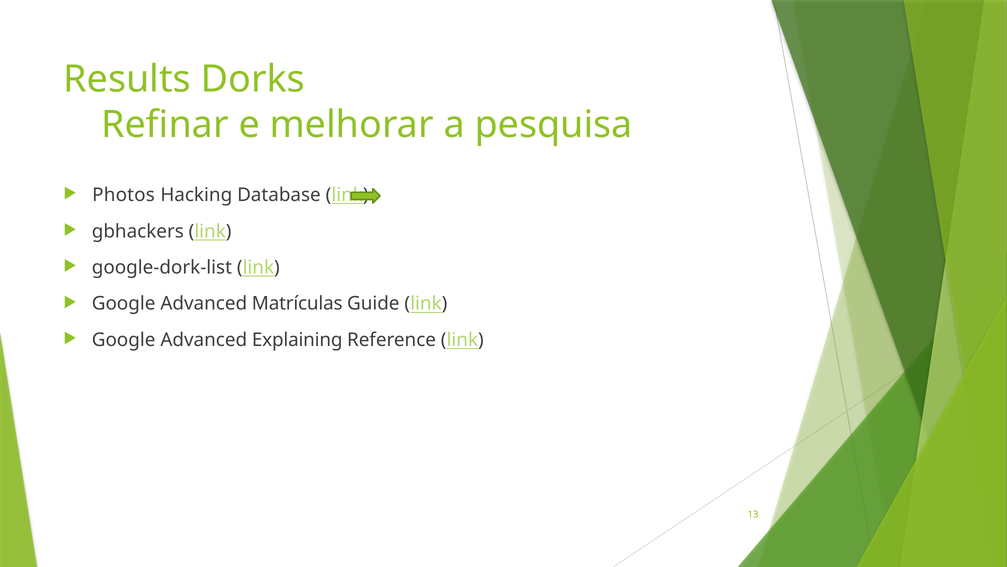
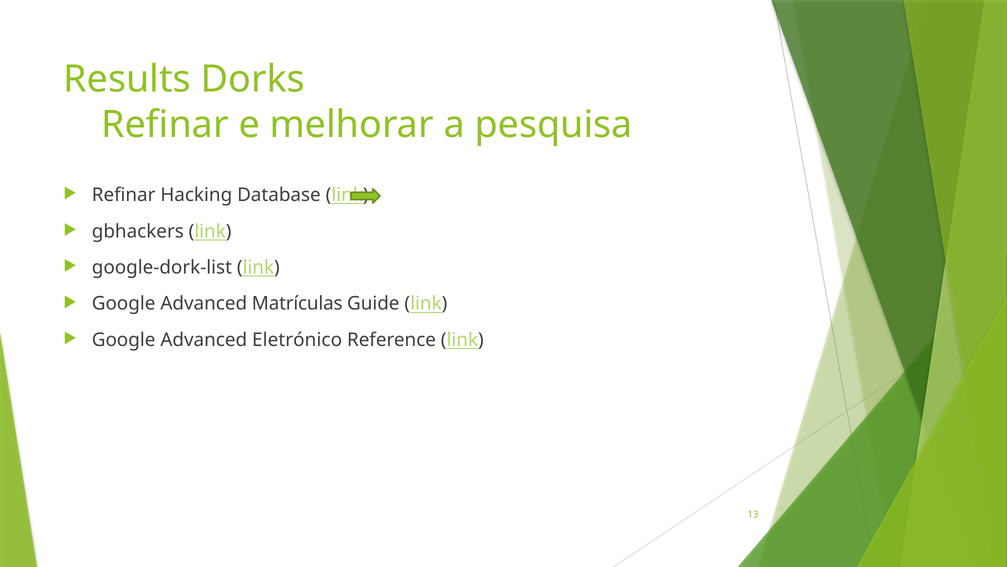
Photos: Photos -> Refinar (124, 195)
Explaining: Explaining -> Eletrónico (297, 340)
